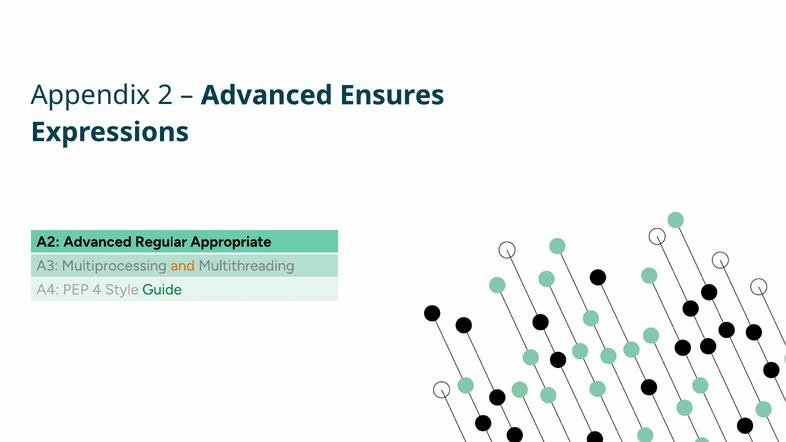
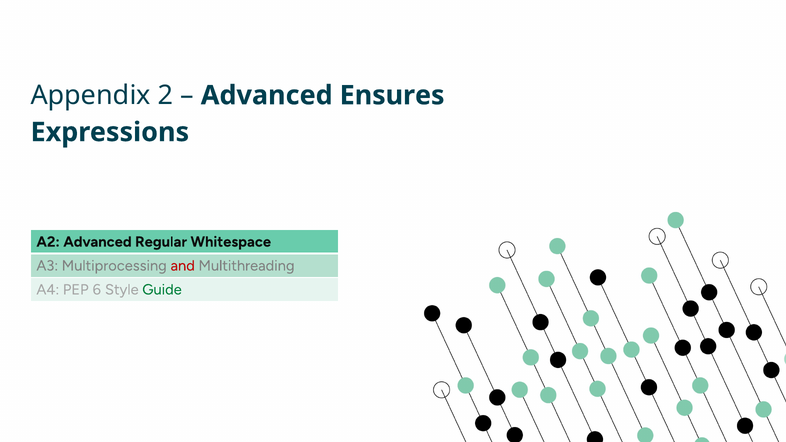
Appropriate: Appropriate -> Whitespace (231, 242)
and colour: orange -> red (183, 266)
4: 4 -> 6 (97, 290)
